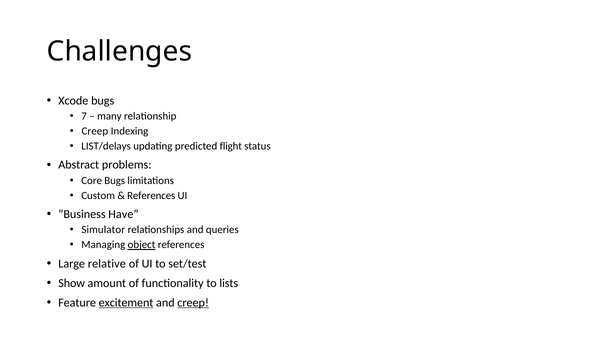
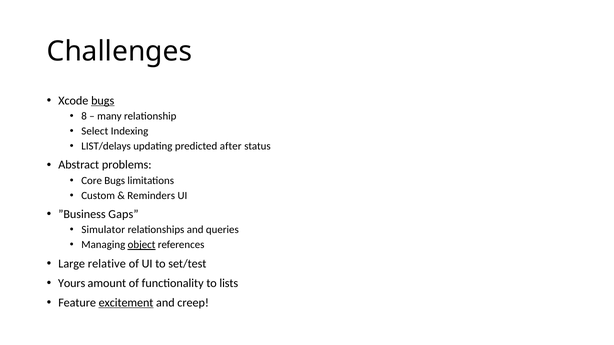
bugs underline: none -> present (103, 101)
7: 7 -> 8 (84, 116)
Creep: Creep -> Select (95, 131)
flight: flight -> after (231, 146)
References: References -> Reminders (151, 196)
Have: Have -> Gaps (123, 214)
Show: Show -> Yours (72, 283)
creep underline: present -> none (193, 303)
